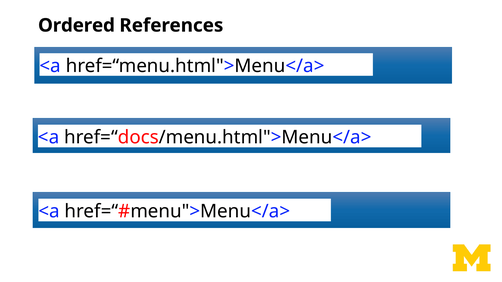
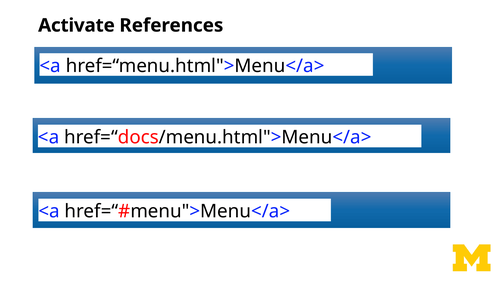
Ordered: Ordered -> Activate (76, 25)
